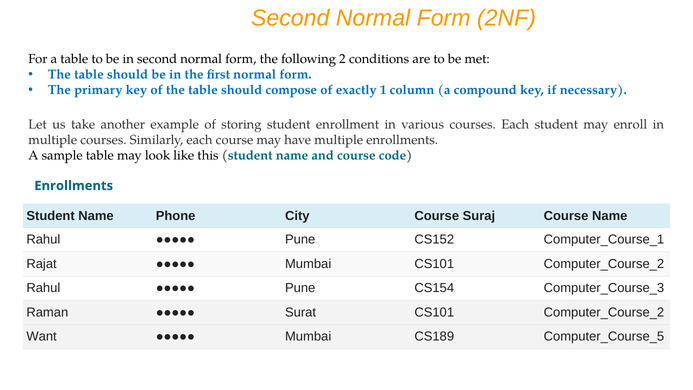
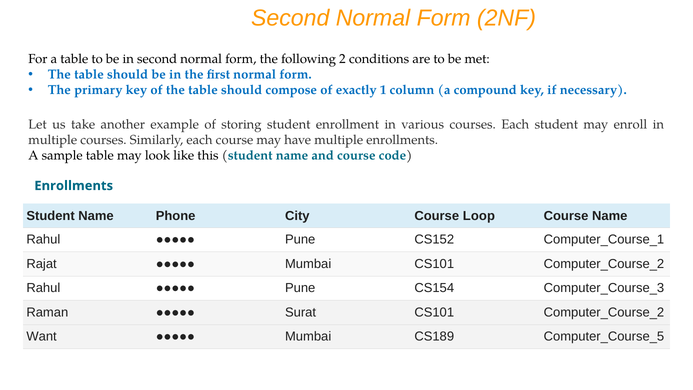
Suraj: Suraj -> Loop (479, 216)
